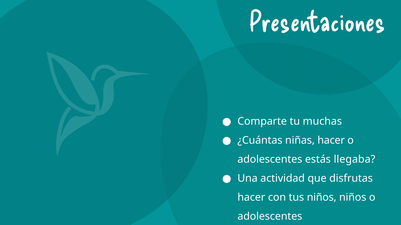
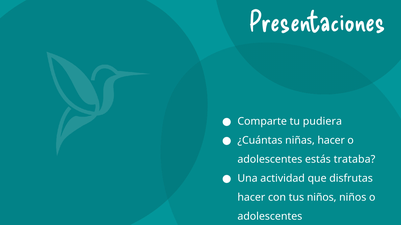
muchas: muchas -> pudiera (322, 122)
llegaba: llegaba -> trataba (354, 160)
